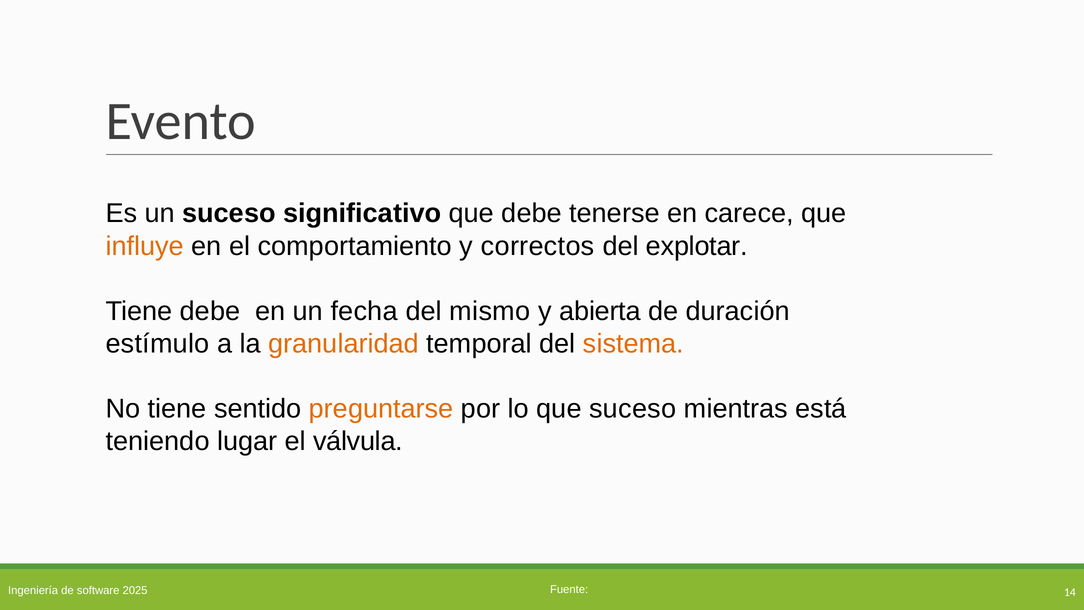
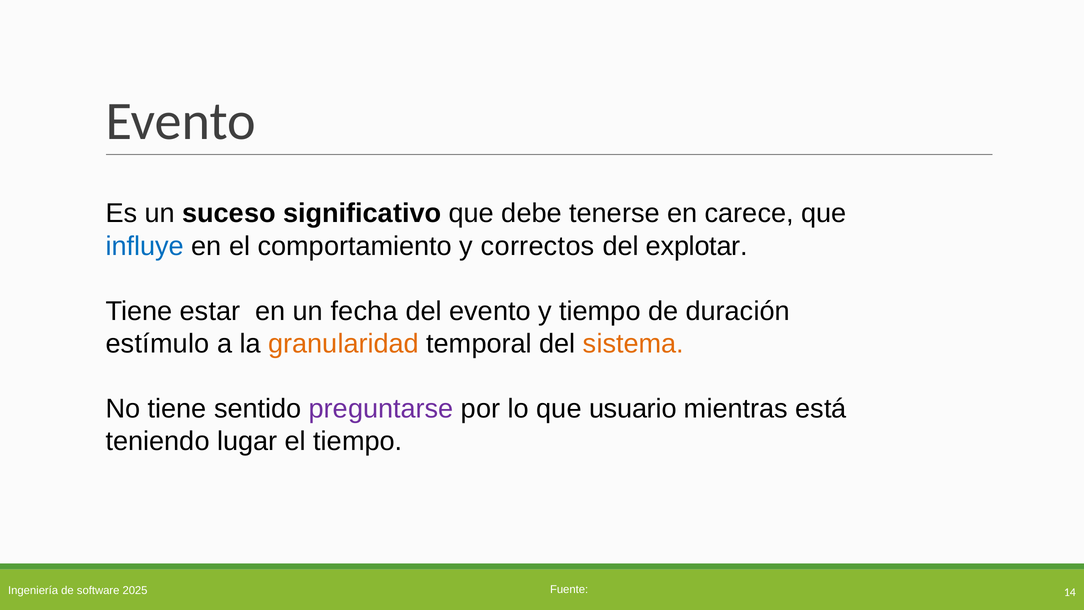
influye colour: orange -> blue (145, 246)
Tiene debe: debe -> estar (210, 311)
del mismo: mismo -> evento (490, 311)
y abierta: abierta -> tiempo (600, 311)
preguntarse colour: orange -> purple (381, 409)
que suceso: suceso -> usuario (633, 409)
el válvula: válvula -> tiempo (358, 441)
